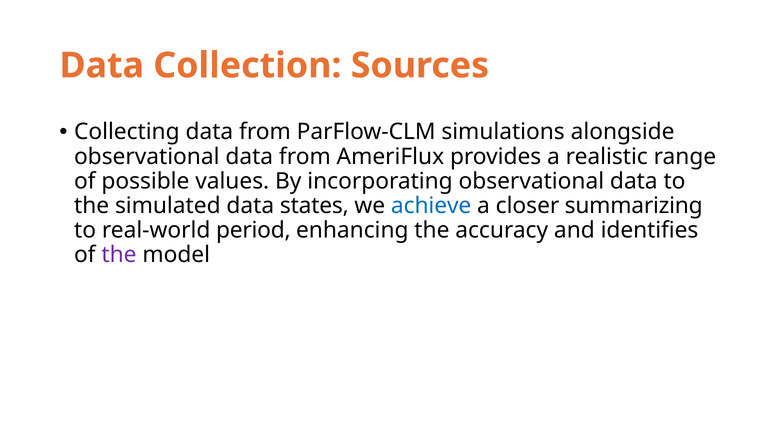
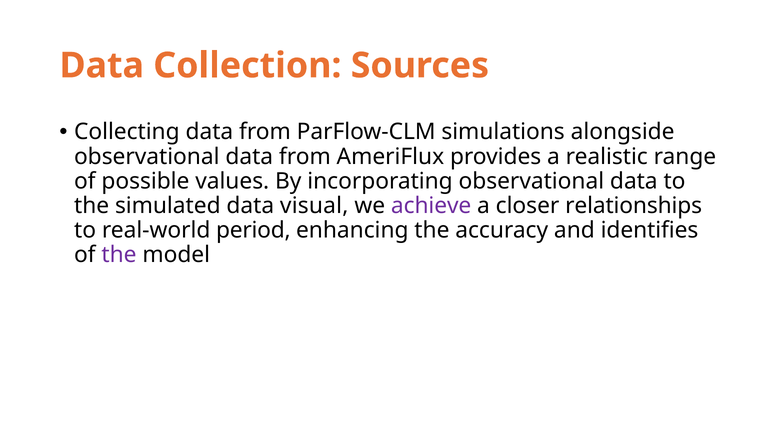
states: states -> visual (314, 206)
achieve colour: blue -> purple (431, 206)
summarizing: summarizing -> relationships (634, 206)
